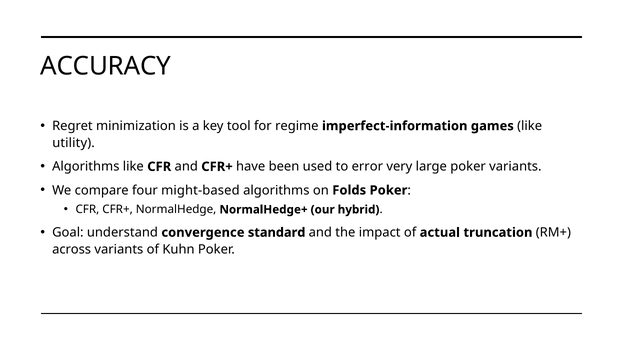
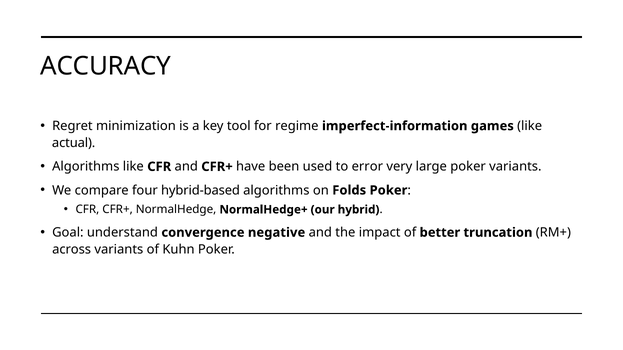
utility: utility -> actual (74, 143)
might-based: might-based -> hybrid-based (201, 190)
standard: standard -> negative (277, 233)
actual: actual -> better (440, 233)
